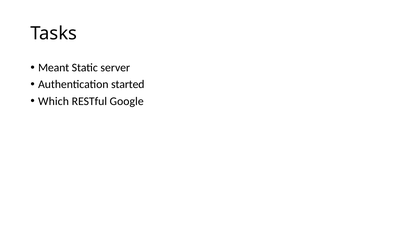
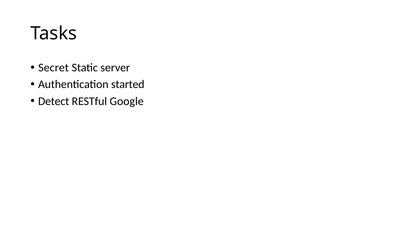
Meant: Meant -> Secret (54, 68)
Which: Which -> Detect (54, 101)
